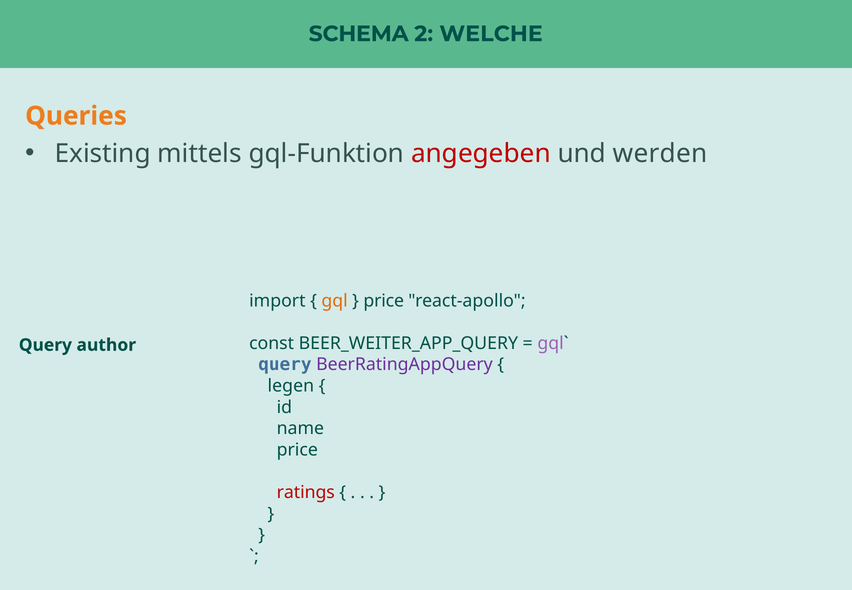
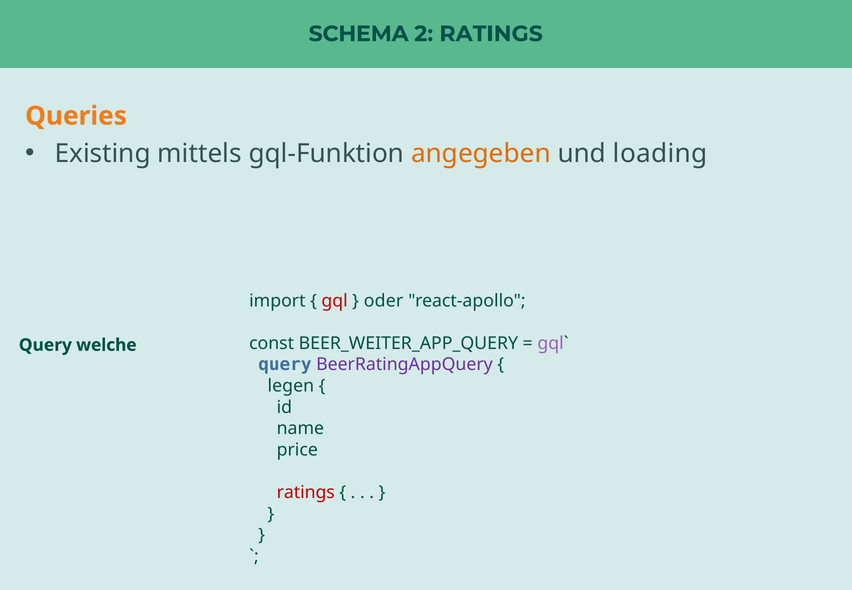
2 WELCHE: WELCHE -> RATINGS (491, 34)
angegeben colour: red -> orange (481, 154)
werden: werden -> loading (660, 154)
gql colour: orange -> red (335, 301)
price: price -> oder (384, 301)
author: author -> welche (106, 345)
